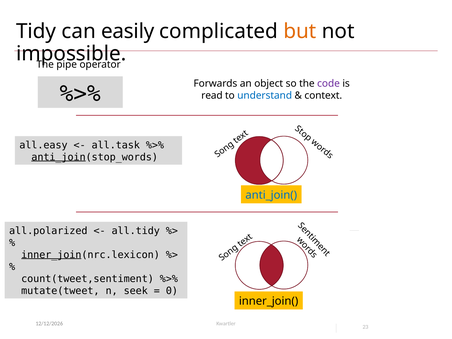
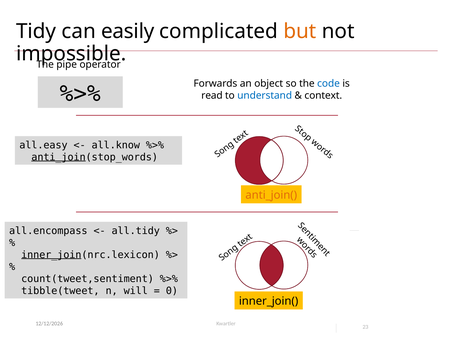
code colour: purple -> blue (329, 83)
all.task: all.task -> all.know (116, 145)
anti_join( colour: blue -> orange (271, 195)
all.polarized: all.polarized -> all.encompass (48, 231)
mutate(tweet: mutate(tweet -> tibble(tweet (60, 291)
seek: seek -> will (136, 291)
